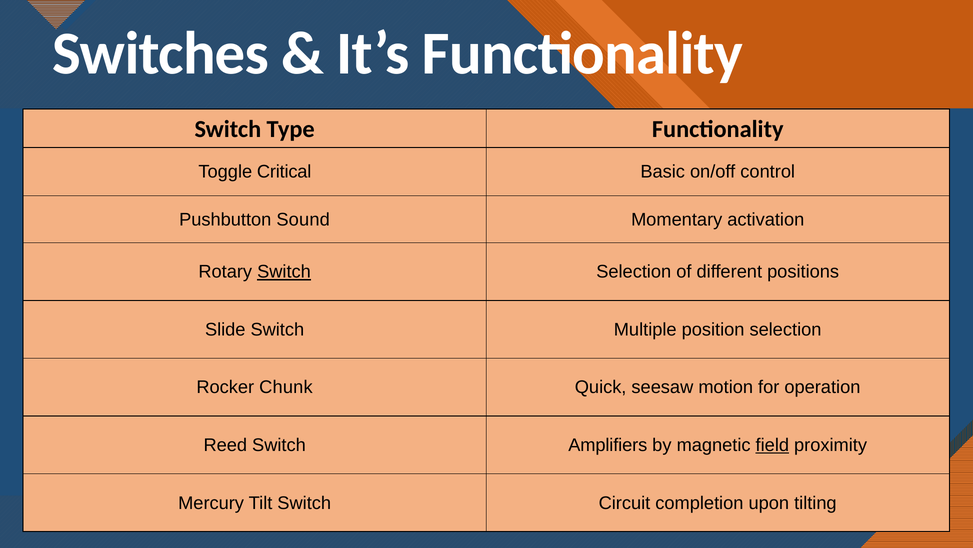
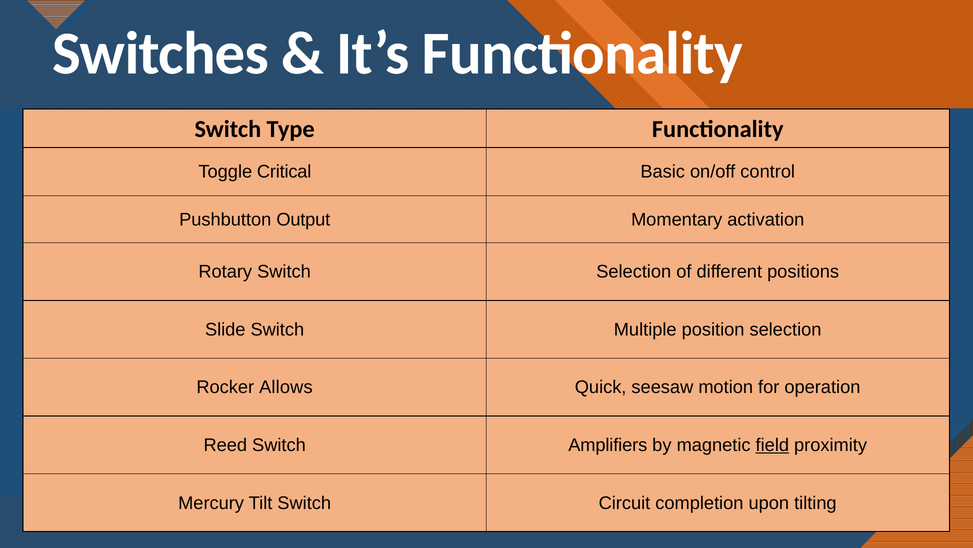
Sound: Sound -> Output (303, 219)
Switch underline: present -> none (284, 272)
Chunk: Chunk -> Allows (286, 387)
